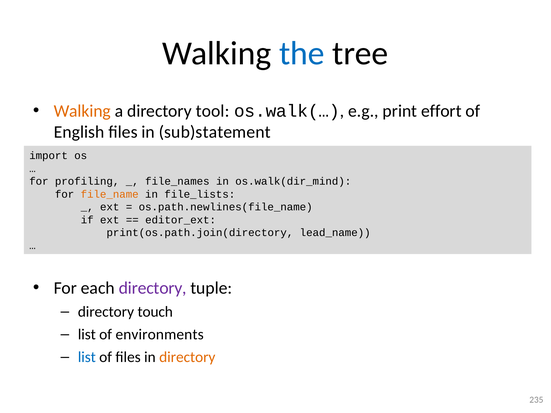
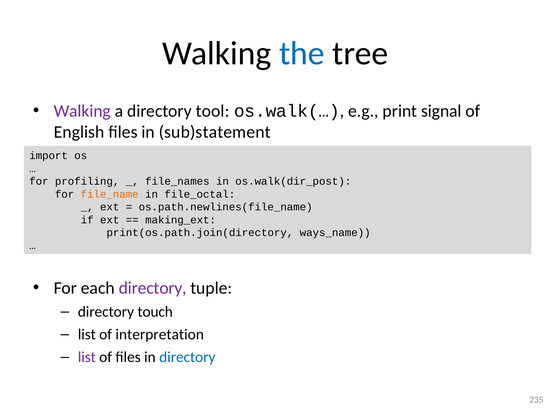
Walking colour: orange -> purple (82, 111)
effort: effort -> signal (441, 111)
os.walk(dir_mind: os.walk(dir_mind -> os.walk(dir_post (293, 181)
file_lists: file_lists -> file_octal (200, 194)
editor_ext: editor_ext -> making_ext (181, 220)
lead_name: lead_name -> ways_name (335, 233)
environments: environments -> interpretation (160, 335)
list colour: blue -> purple (87, 357)
directory colour: orange -> blue (187, 357)
